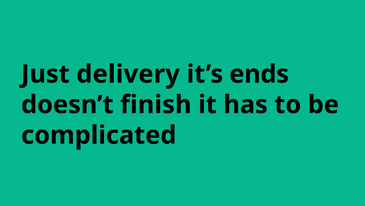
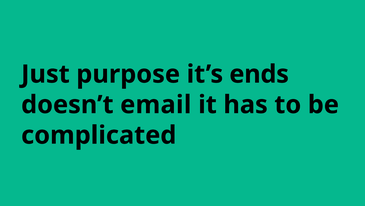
delivery: delivery -> purpose (128, 74)
finish: finish -> email (156, 104)
